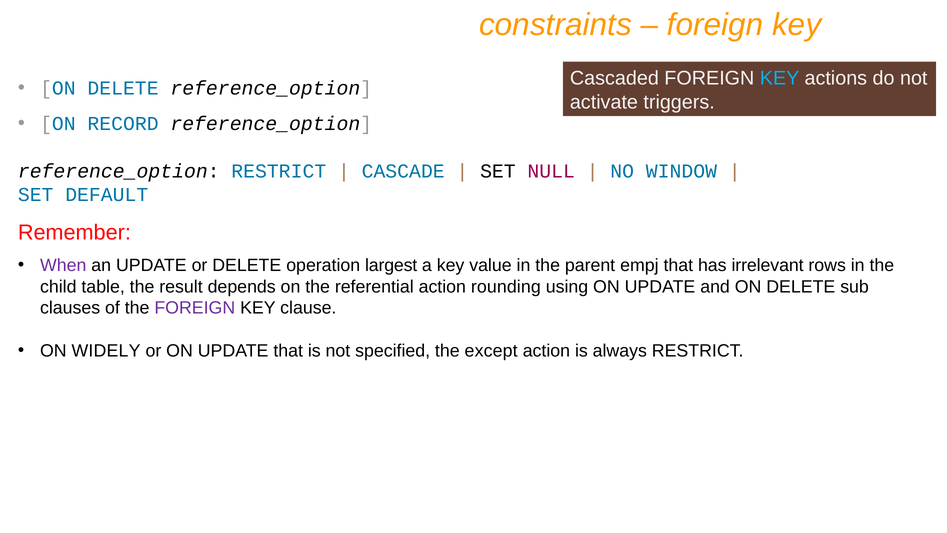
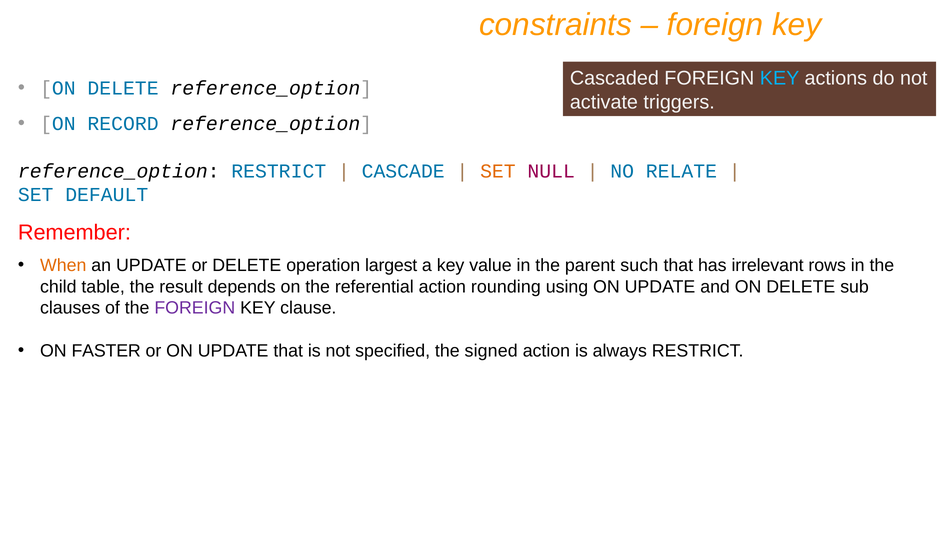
SET colour: black -> orange (498, 171)
WINDOW: WINDOW -> RELATE (681, 171)
When colour: purple -> orange (63, 265)
empj: empj -> such (639, 265)
WIDELY: WIDELY -> FASTER (106, 350)
except: except -> signed (491, 350)
